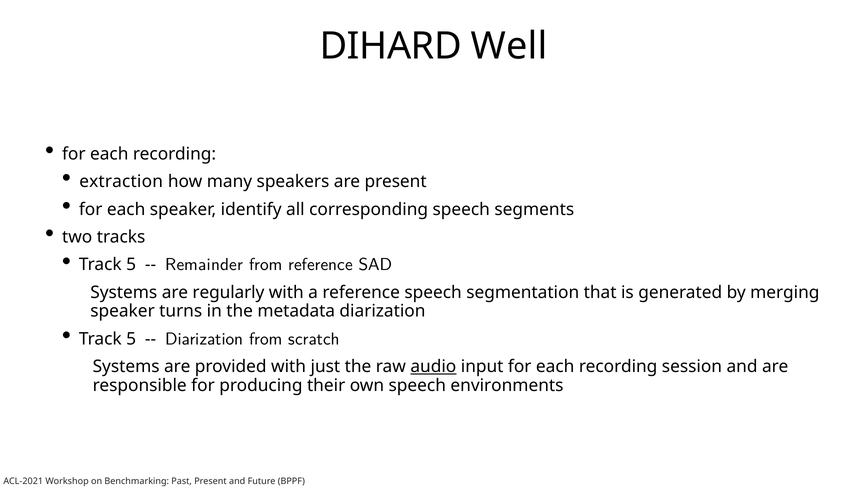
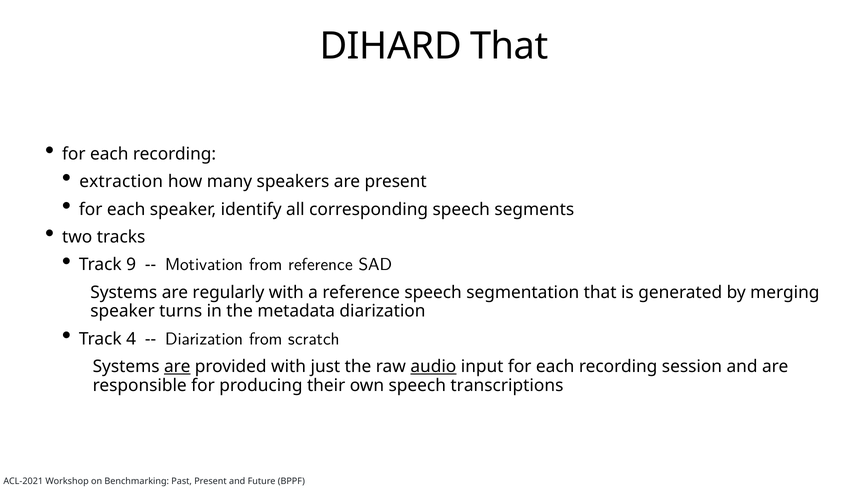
DIHARD Well: Well -> That (509, 46)
5: 5 -> 9 (131, 265)
Remainder: Remainder -> Motivation (204, 265)
5: 5 -> 4 (131, 339)
are underline: none -> present (177, 366)
environments: environments -> transcriptions (507, 385)
